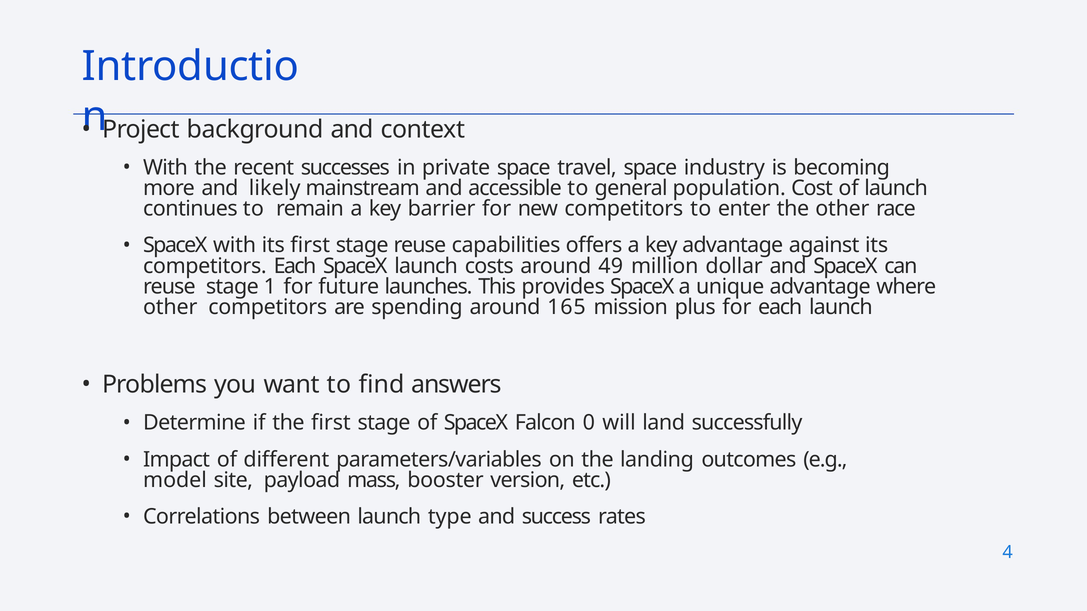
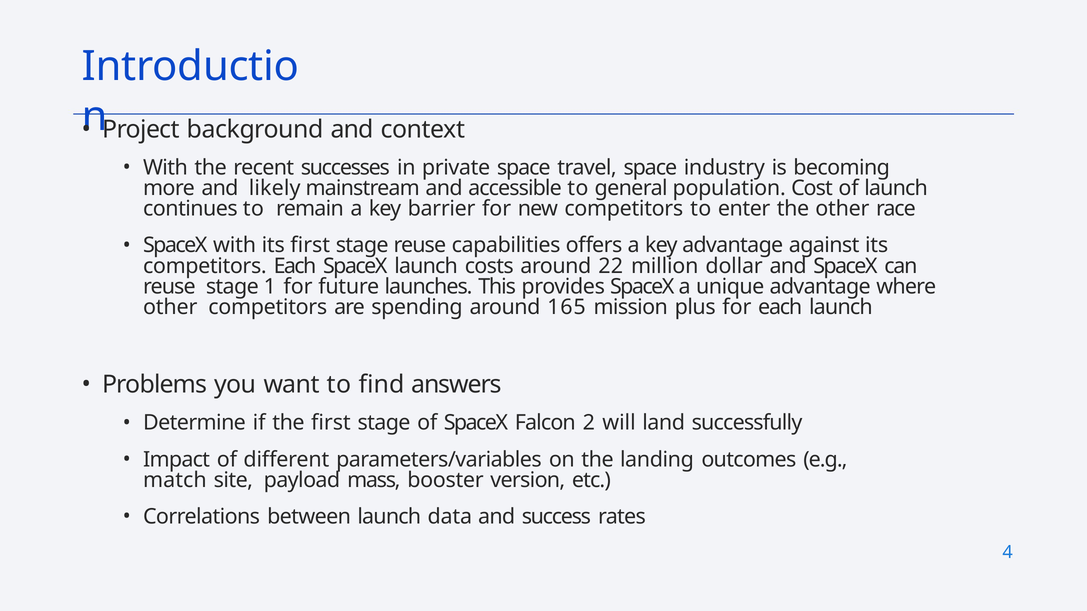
49: 49 -> 22 (611, 266)
0: 0 -> 2 (589, 423)
model: model -> match (175, 480)
type: type -> data (450, 517)
